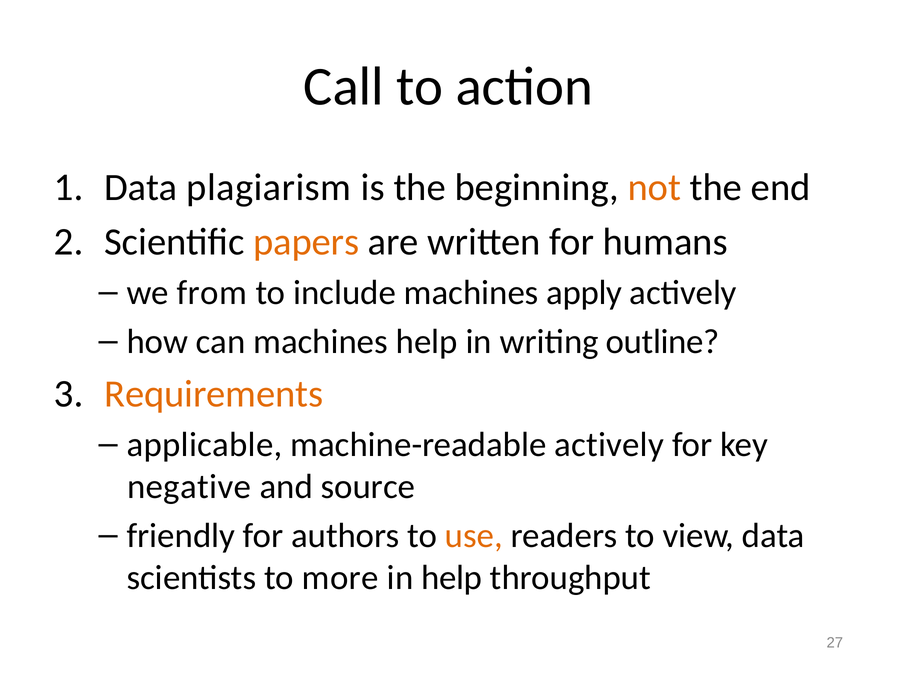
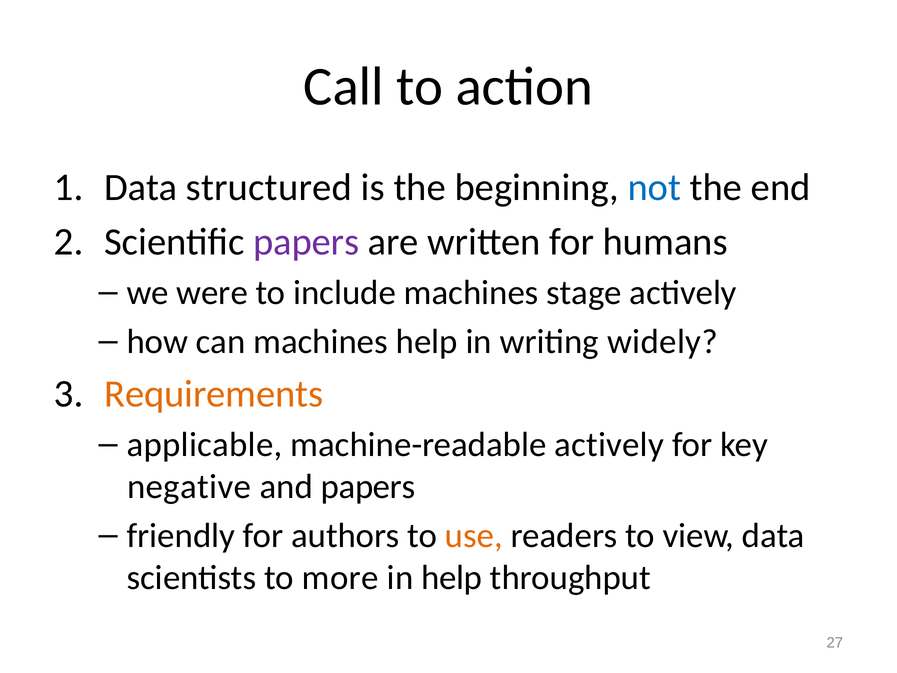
plagiarism: plagiarism -> structured (269, 187)
not colour: orange -> blue (654, 187)
papers colour: orange -> purple (306, 242)
from: from -> were (212, 293)
apply: apply -> stage (584, 293)
outline: outline -> widely (662, 341)
and source: source -> papers (368, 487)
